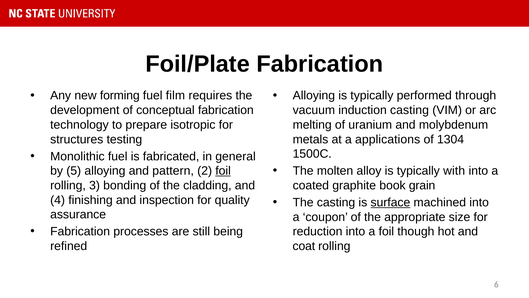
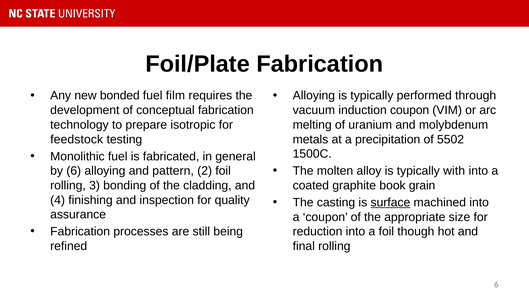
forming: forming -> bonded (120, 96)
induction casting: casting -> coupon (410, 110)
structures: structures -> feedstock (77, 139)
applications: applications -> precipitation (388, 139)
1304: 1304 -> 5502 (451, 139)
by 5: 5 -> 6 (74, 171)
foil underline: present -> none (223, 171)
coat: coat -> final (304, 246)
